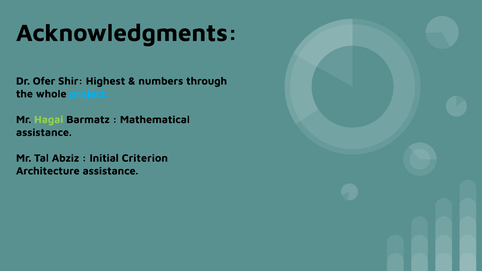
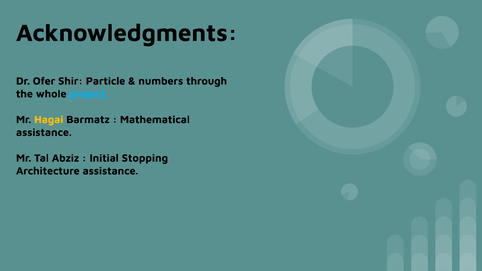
Highest: Highest -> Particle (106, 81)
Hagai colour: light green -> yellow (49, 120)
Criterion: Criterion -> Stopping (145, 158)
